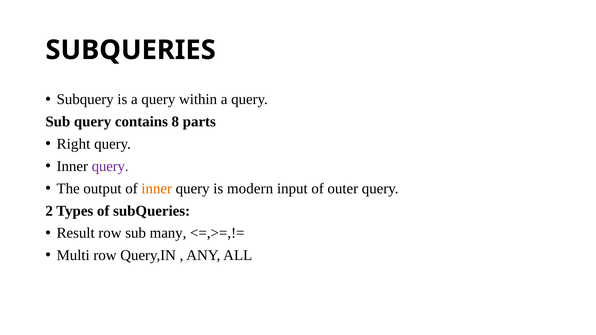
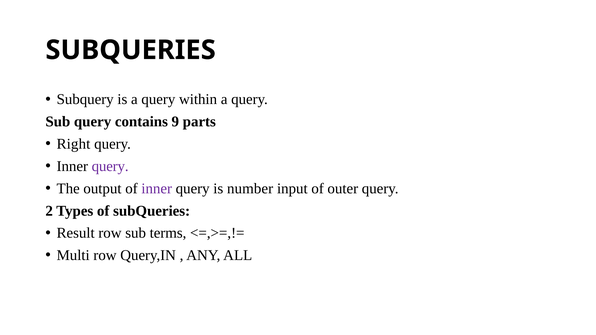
8: 8 -> 9 (175, 122)
inner colour: orange -> purple (157, 189)
modern: modern -> number (250, 189)
many: many -> terms (168, 233)
